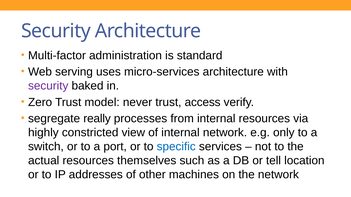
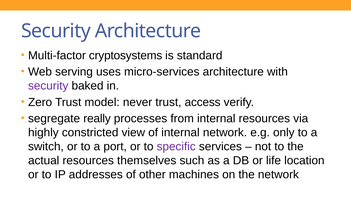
administration: administration -> cryptosystems (126, 56)
specific colour: blue -> purple (176, 147)
tell: tell -> life (273, 161)
